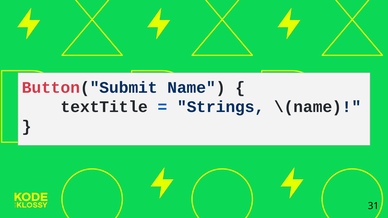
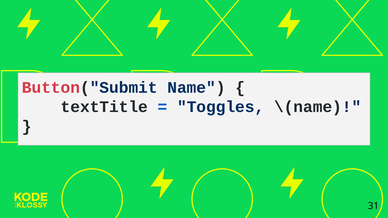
Strings: Strings -> Toggles (221, 107)
